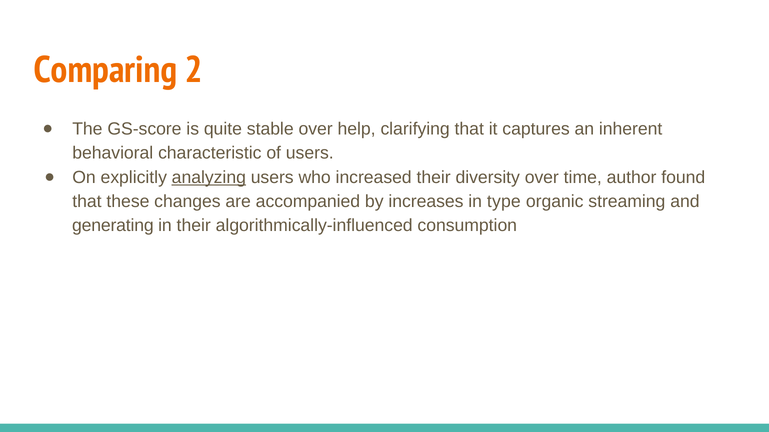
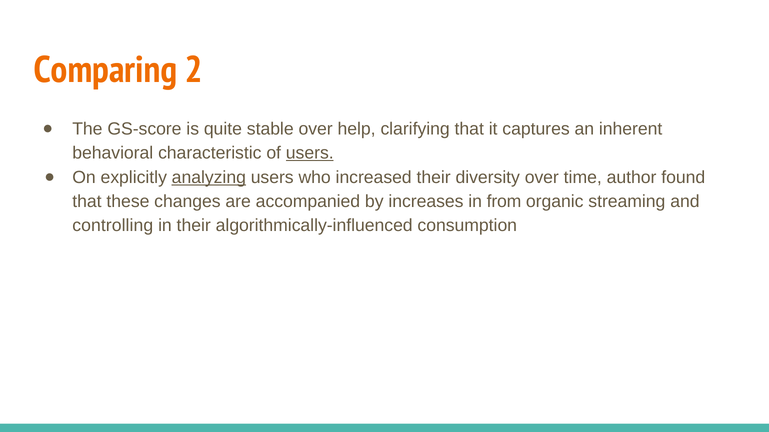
users underline: none -> present (310, 153)
type: type -> from (504, 202)
generating: generating -> controlling (113, 226)
